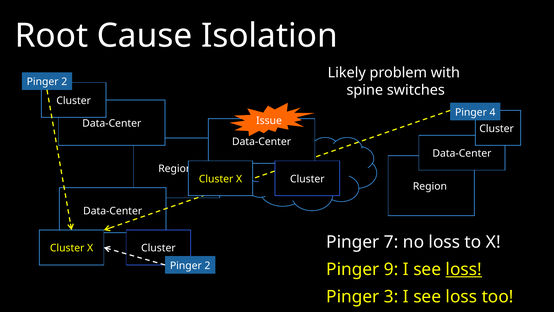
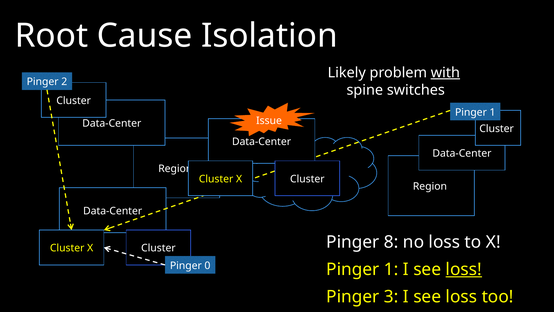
with underline: none -> present (445, 73)
4: 4 -> 1 (493, 112)
7: 7 -> 8 (391, 242)
2: 2 -> 0 (207, 265)
9: 9 -> 1 (391, 269)
